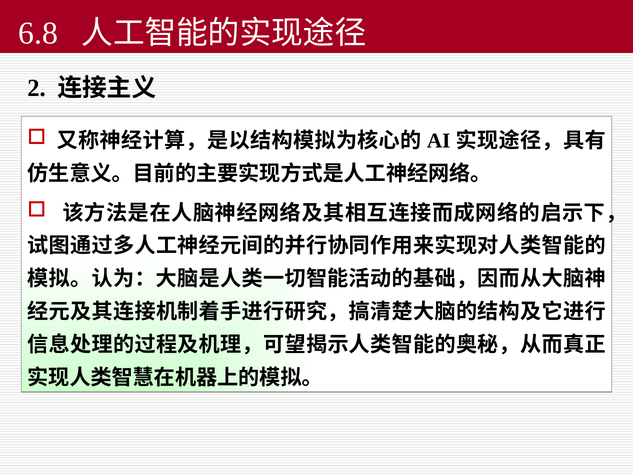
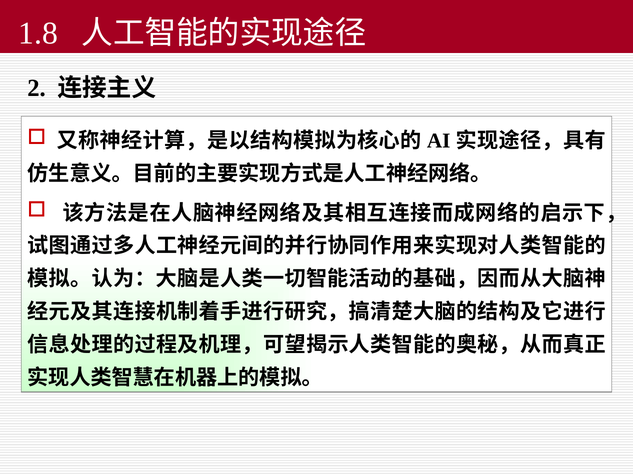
6.8: 6.8 -> 1.8 (38, 33)
